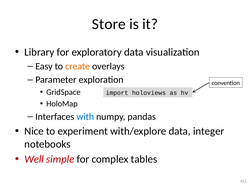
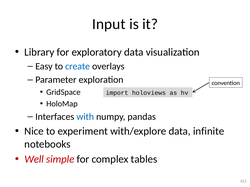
Store: Store -> Input (109, 24)
create colour: orange -> blue (78, 66)
integer: integer -> infinite (209, 132)
